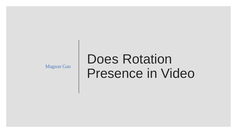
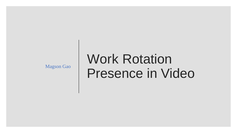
Does: Does -> Work (103, 59)
